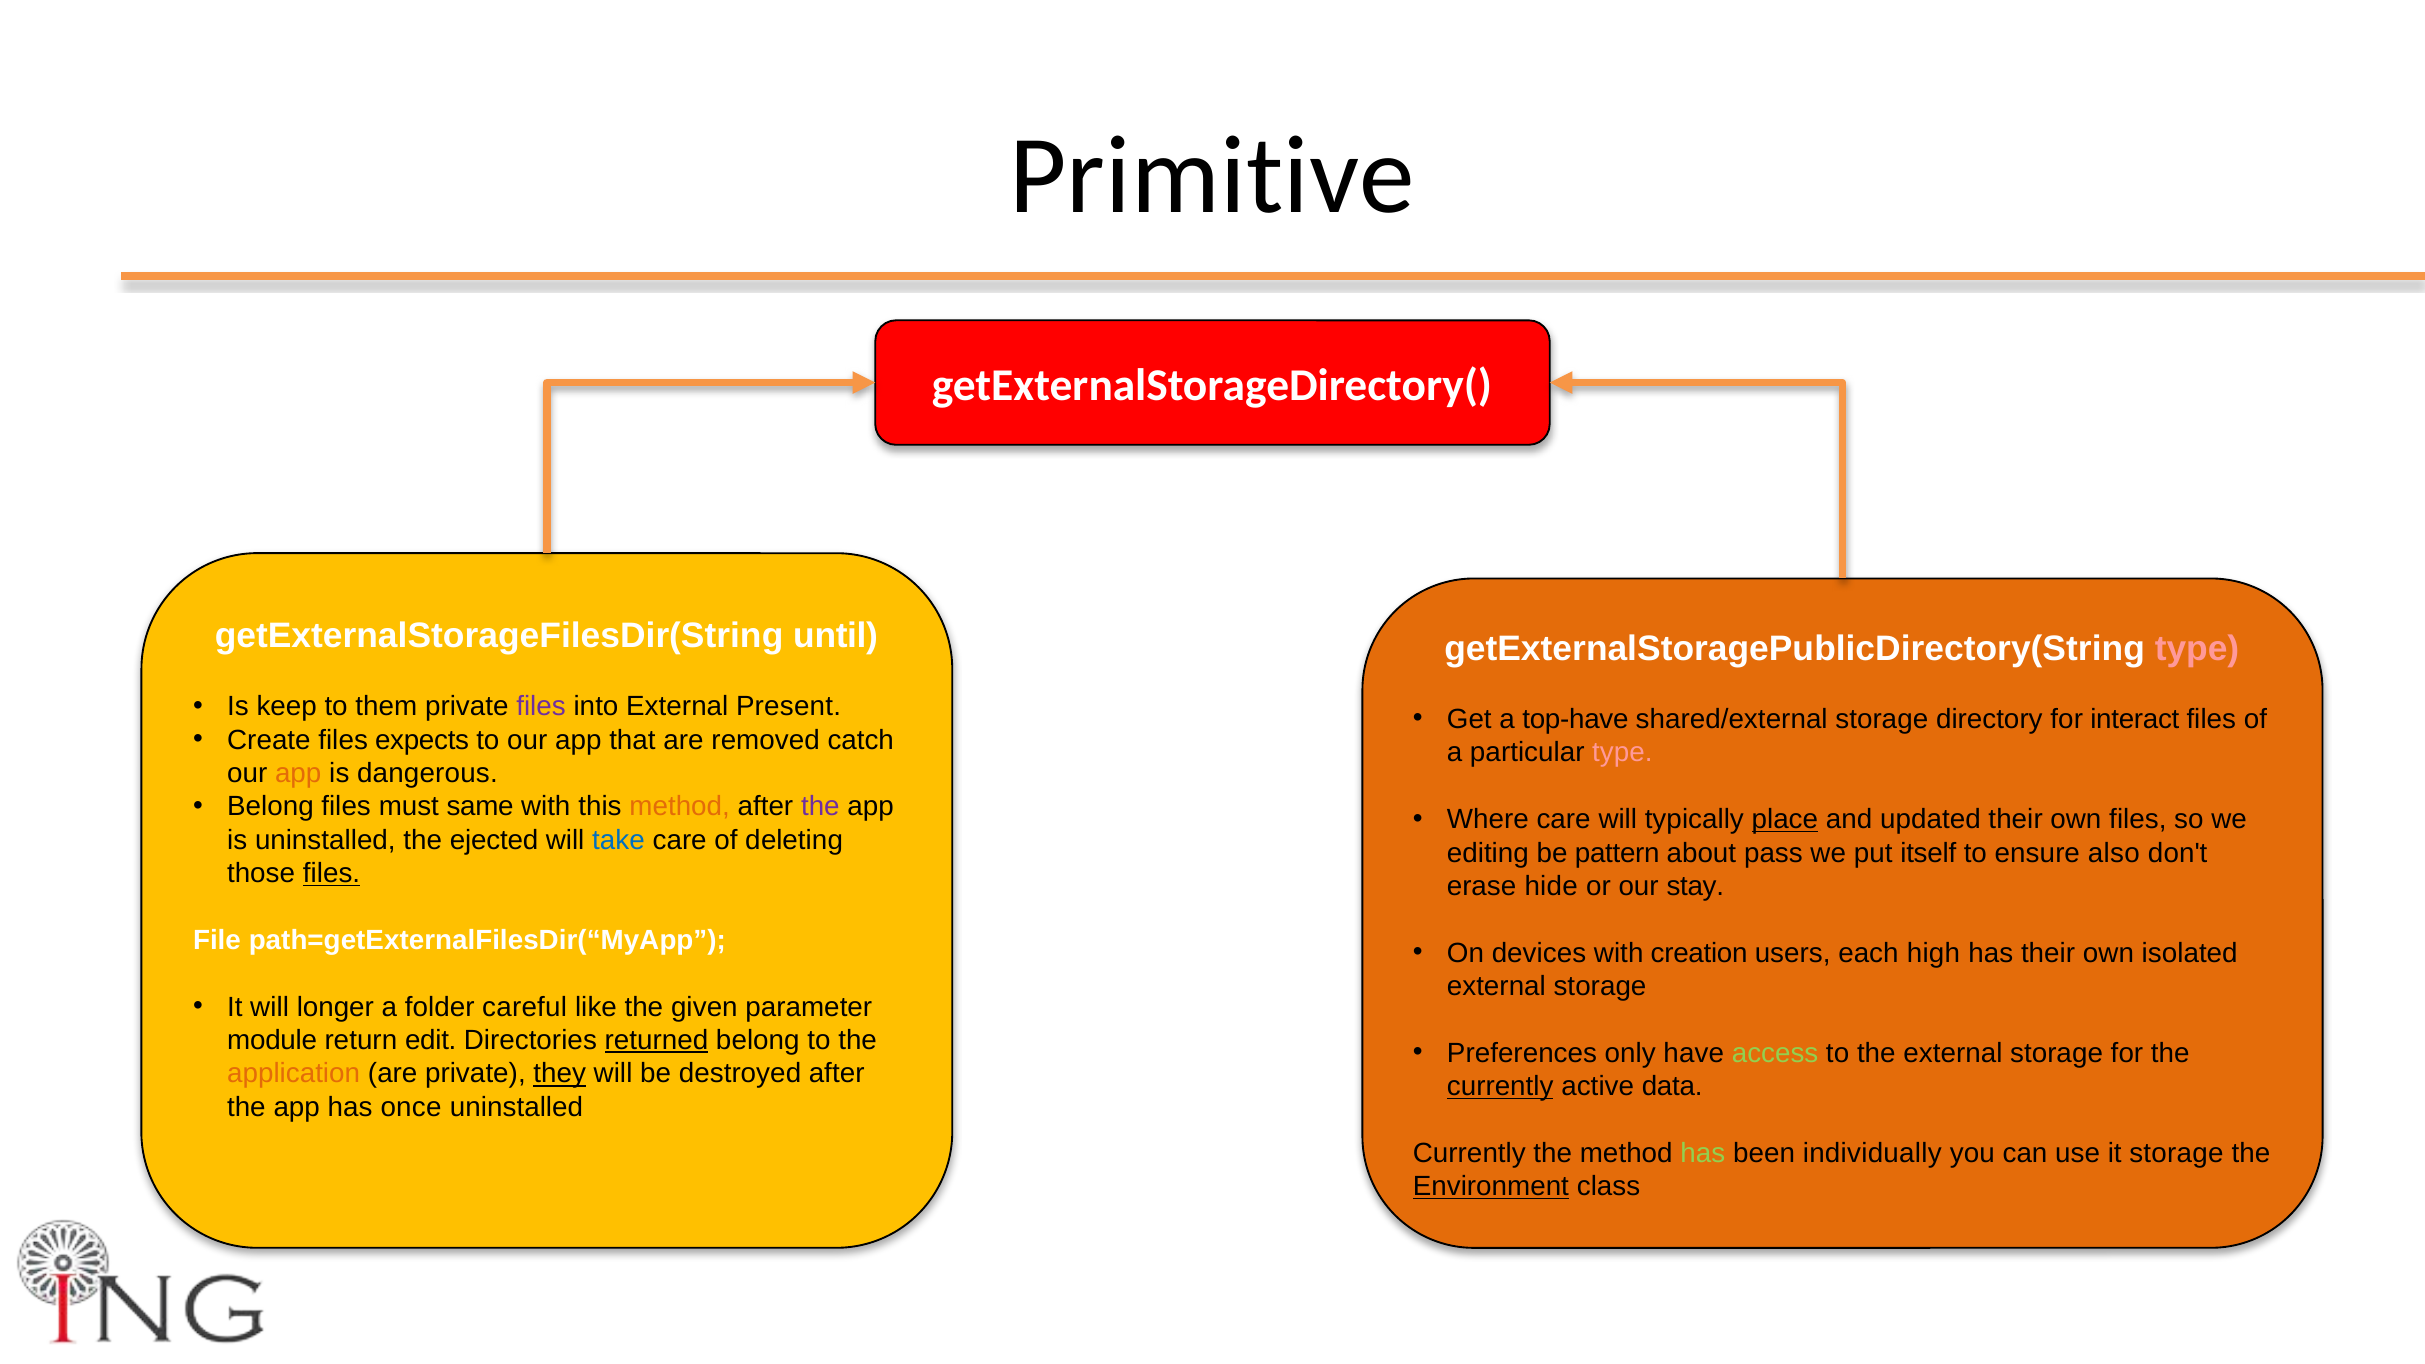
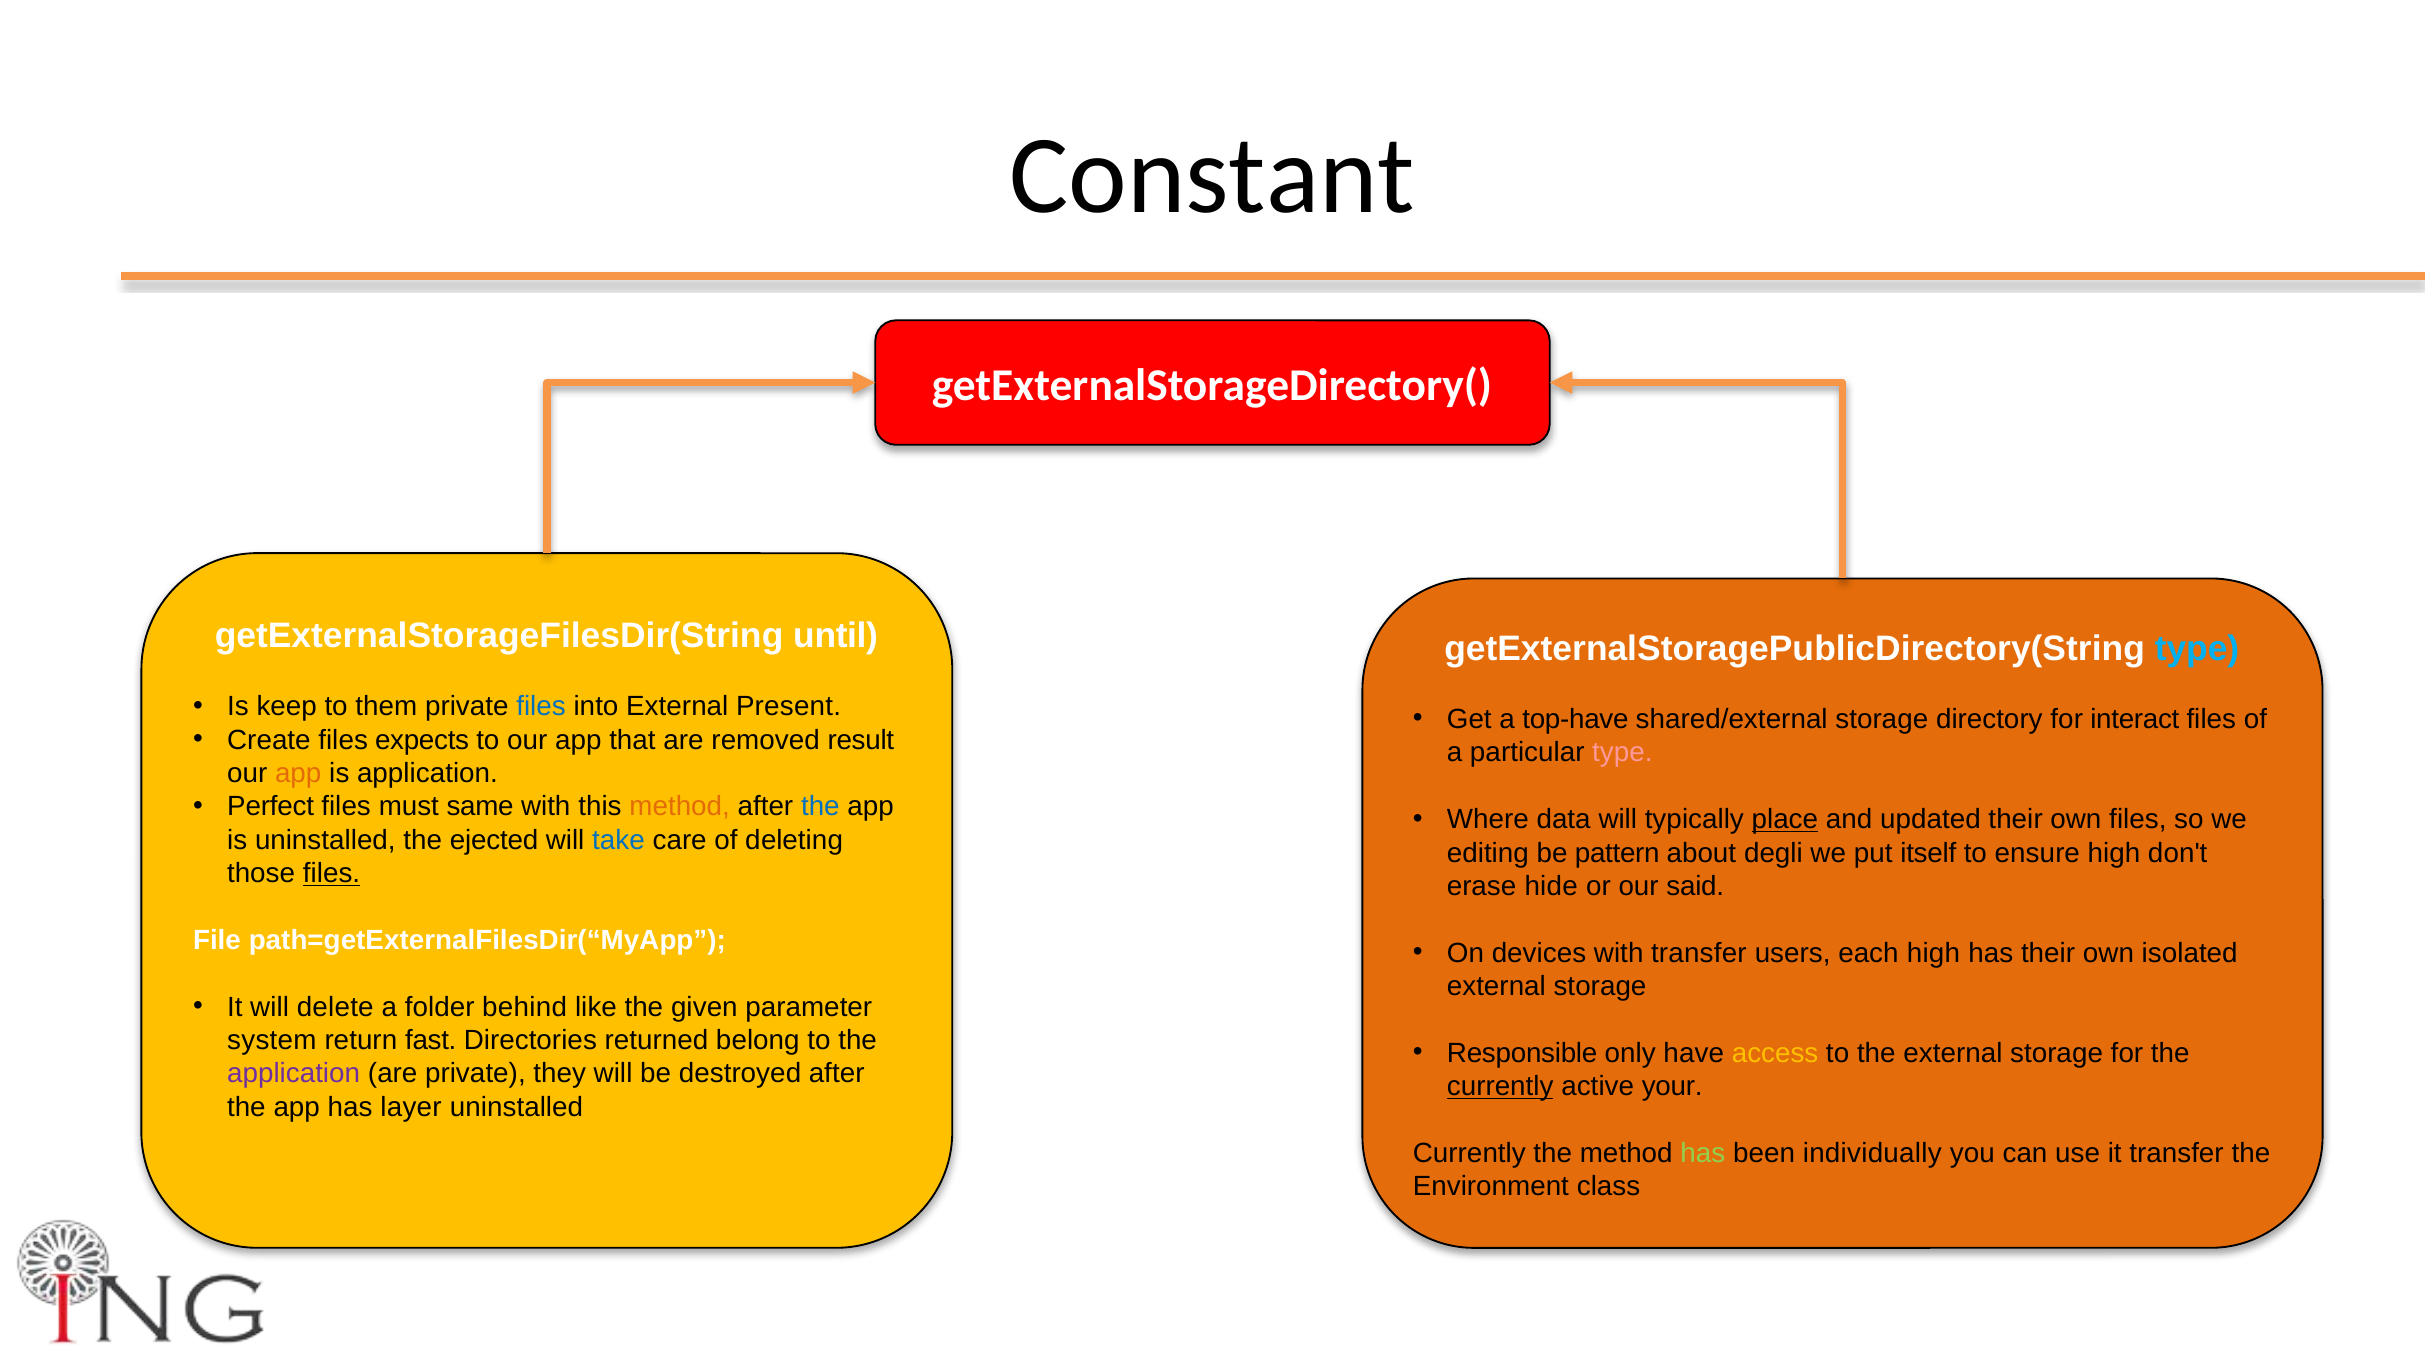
Primitive: Primitive -> Constant (1212, 176)
type colour: pink -> light blue (2197, 649)
files colour: purple -> blue (541, 707)
catch: catch -> result (861, 740)
is dangerous: dangerous -> application (427, 773)
Belong: Belong -> Perfect (271, 807)
the colour: purple -> blue (820, 807)
Where care: care -> data (1564, 820)
pass: pass -> degli (1773, 853)
ensure also: also -> high (2114, 853)
stay: stay -> said (1695, 886)
with creation: creation -> transfer (1699, 953)
longer: longer -> delete (335, 1007)
careful: careful -> behind (525, 1007)
module: module -> system (272, 1040)
edit: edit -> fast (431, 1040)
returned underline: present -> none (656, 1040)
Preferences: Preferences -> Responsible (1522, 1053)
access colour: light green -> yellow (1775, 1053)
application colour: orange -> purple (294, 1074)
they underline: present -> none (560, 1074)
data: data -> your (1672, 1086)
once: once -> layer (411, 1107)
it storage: storage -> transfer (2177, 1153)
Environment underline: present -> none (1491, 1187)
